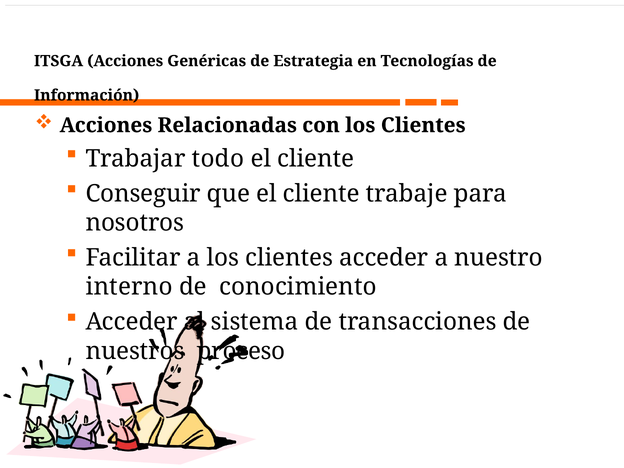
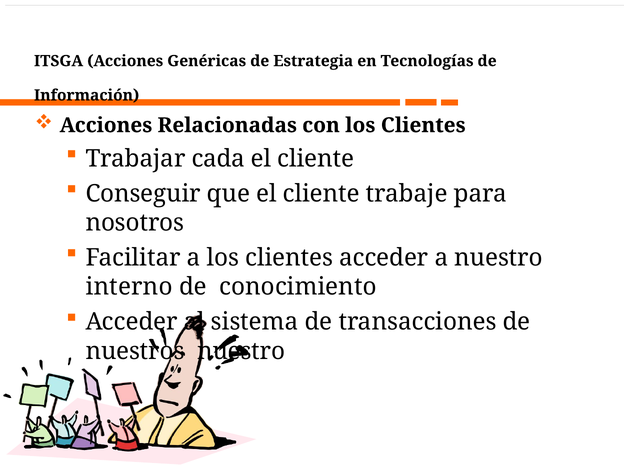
todo: todo -> cada (218, 159)
nuestros proceso: proceso -> nuestro (241, 351)
